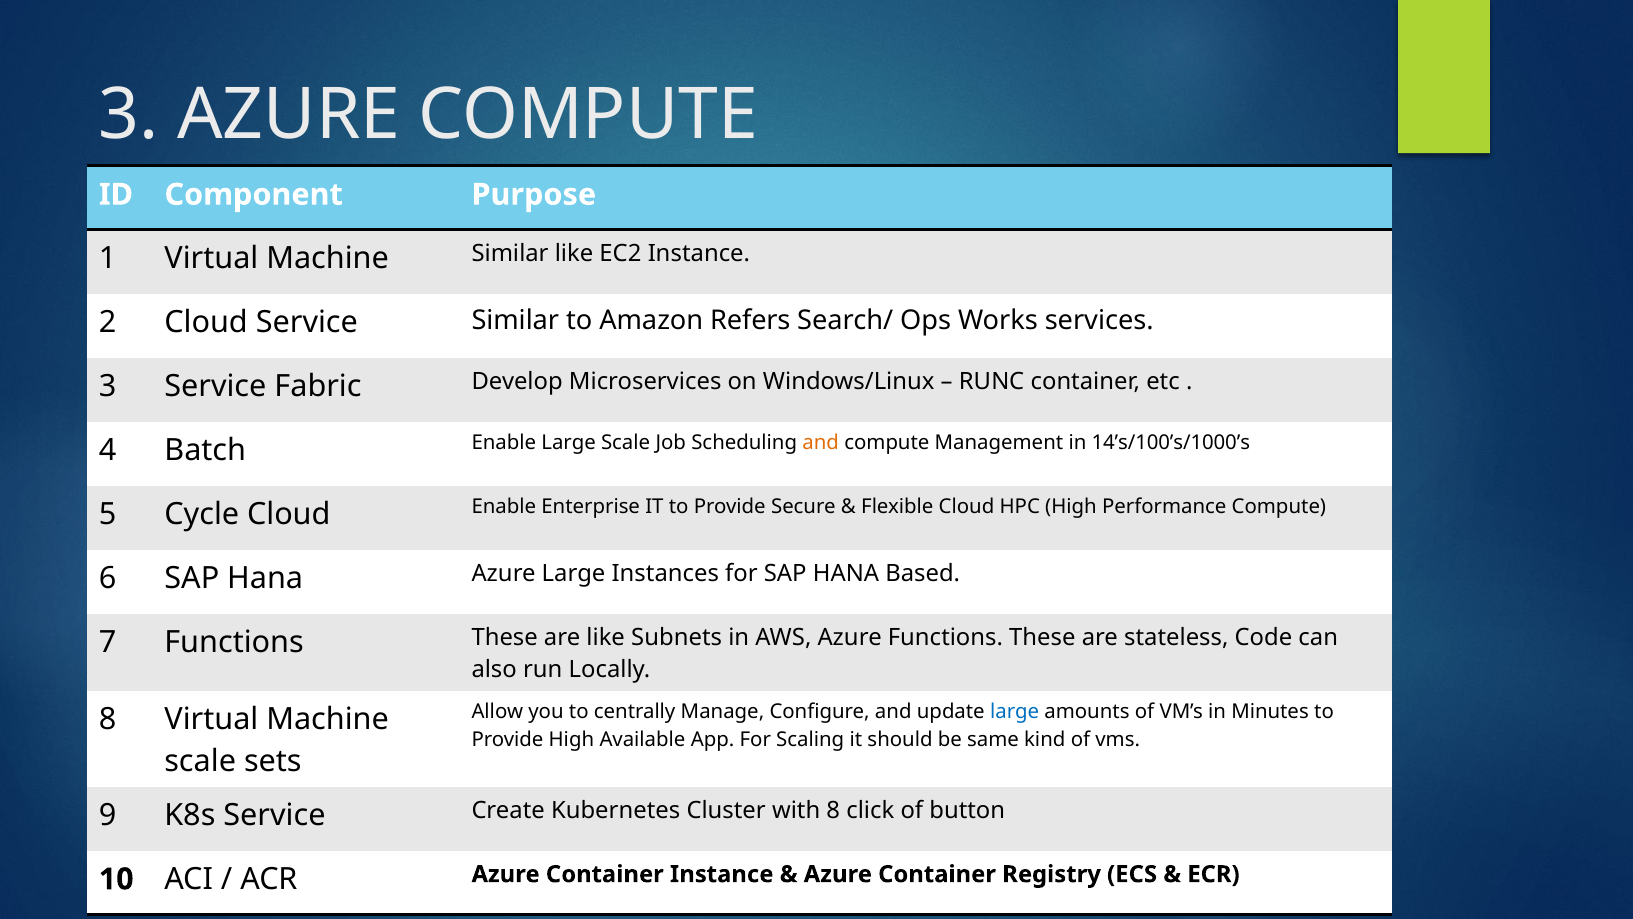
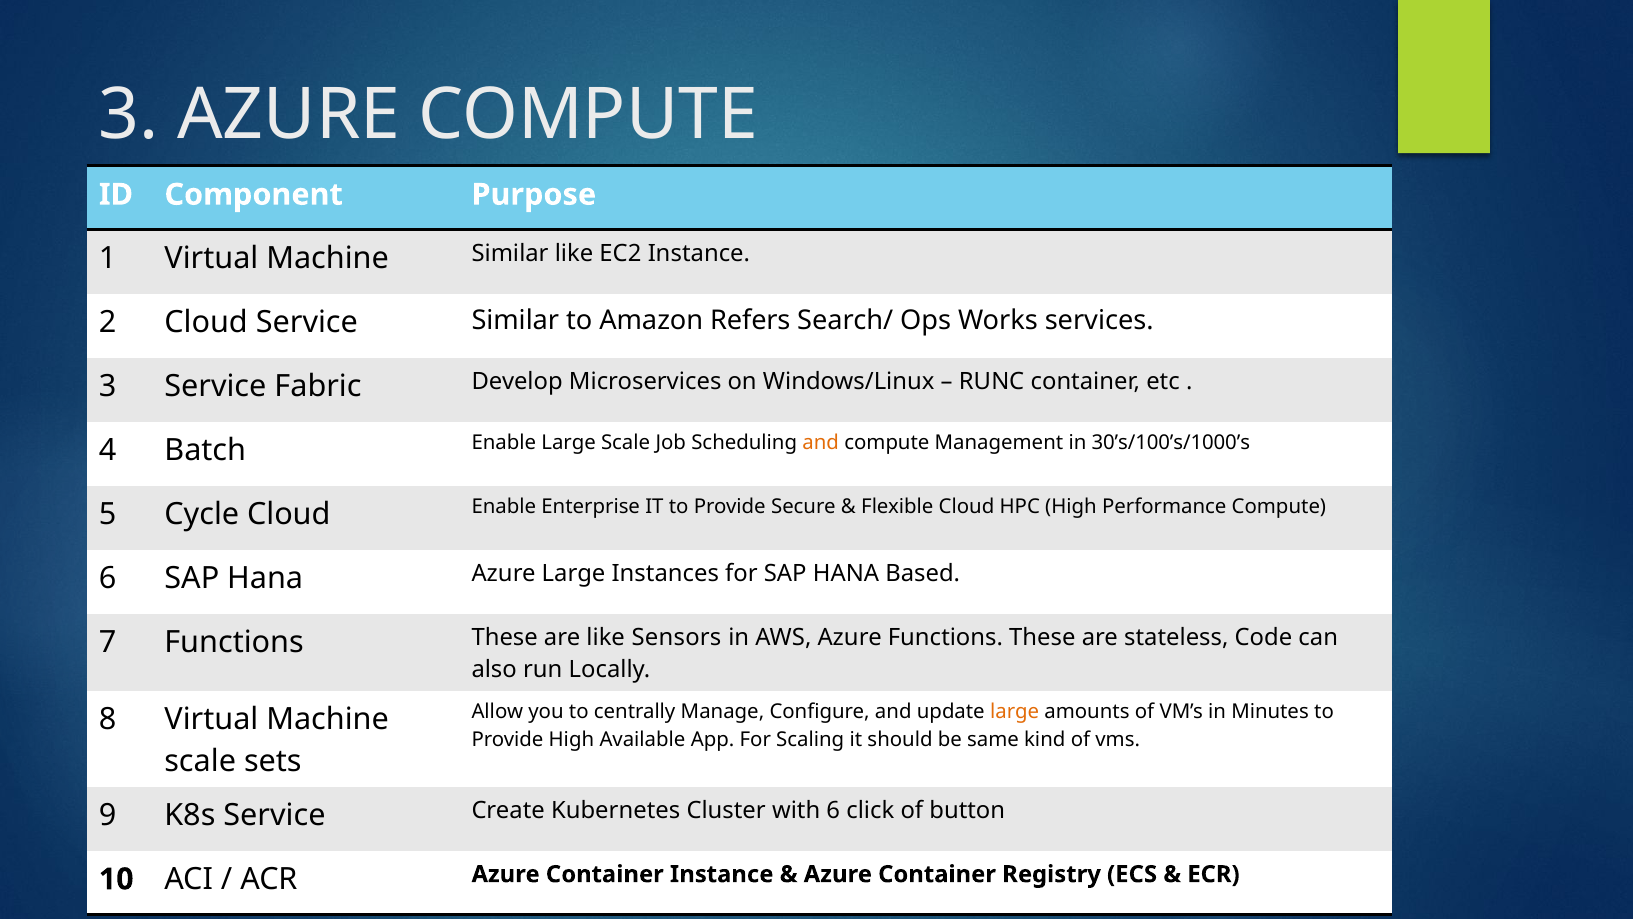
14’s/100’s/1000’s: 14’s/100’s/1000’s -> 30’s/100’s/1000’s (1171, 443)
Subnets: Subnets -> Sensors (677, 637)
large colour: blue -> orange (1015, 712)
with 8: 8 -> 6 (833, 810)
